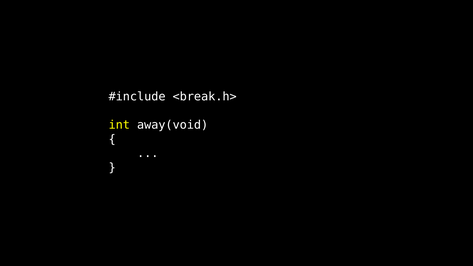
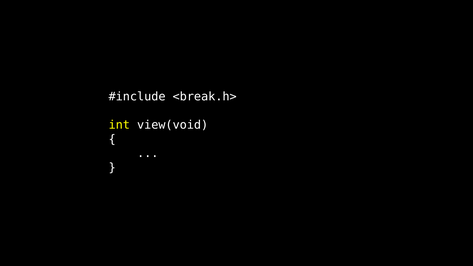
away(void: away(void -> view(void (173, 125)
